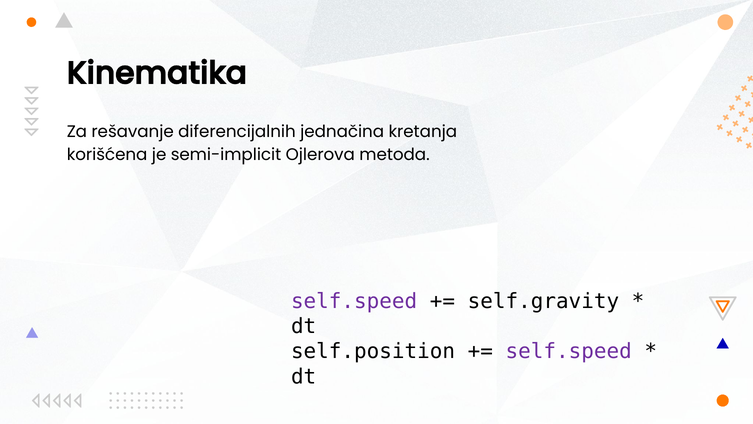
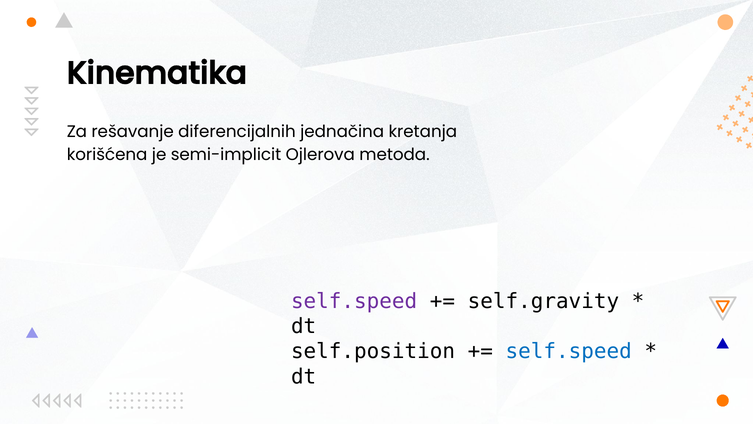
self.speed colour: purple -> blue (569, 351)
